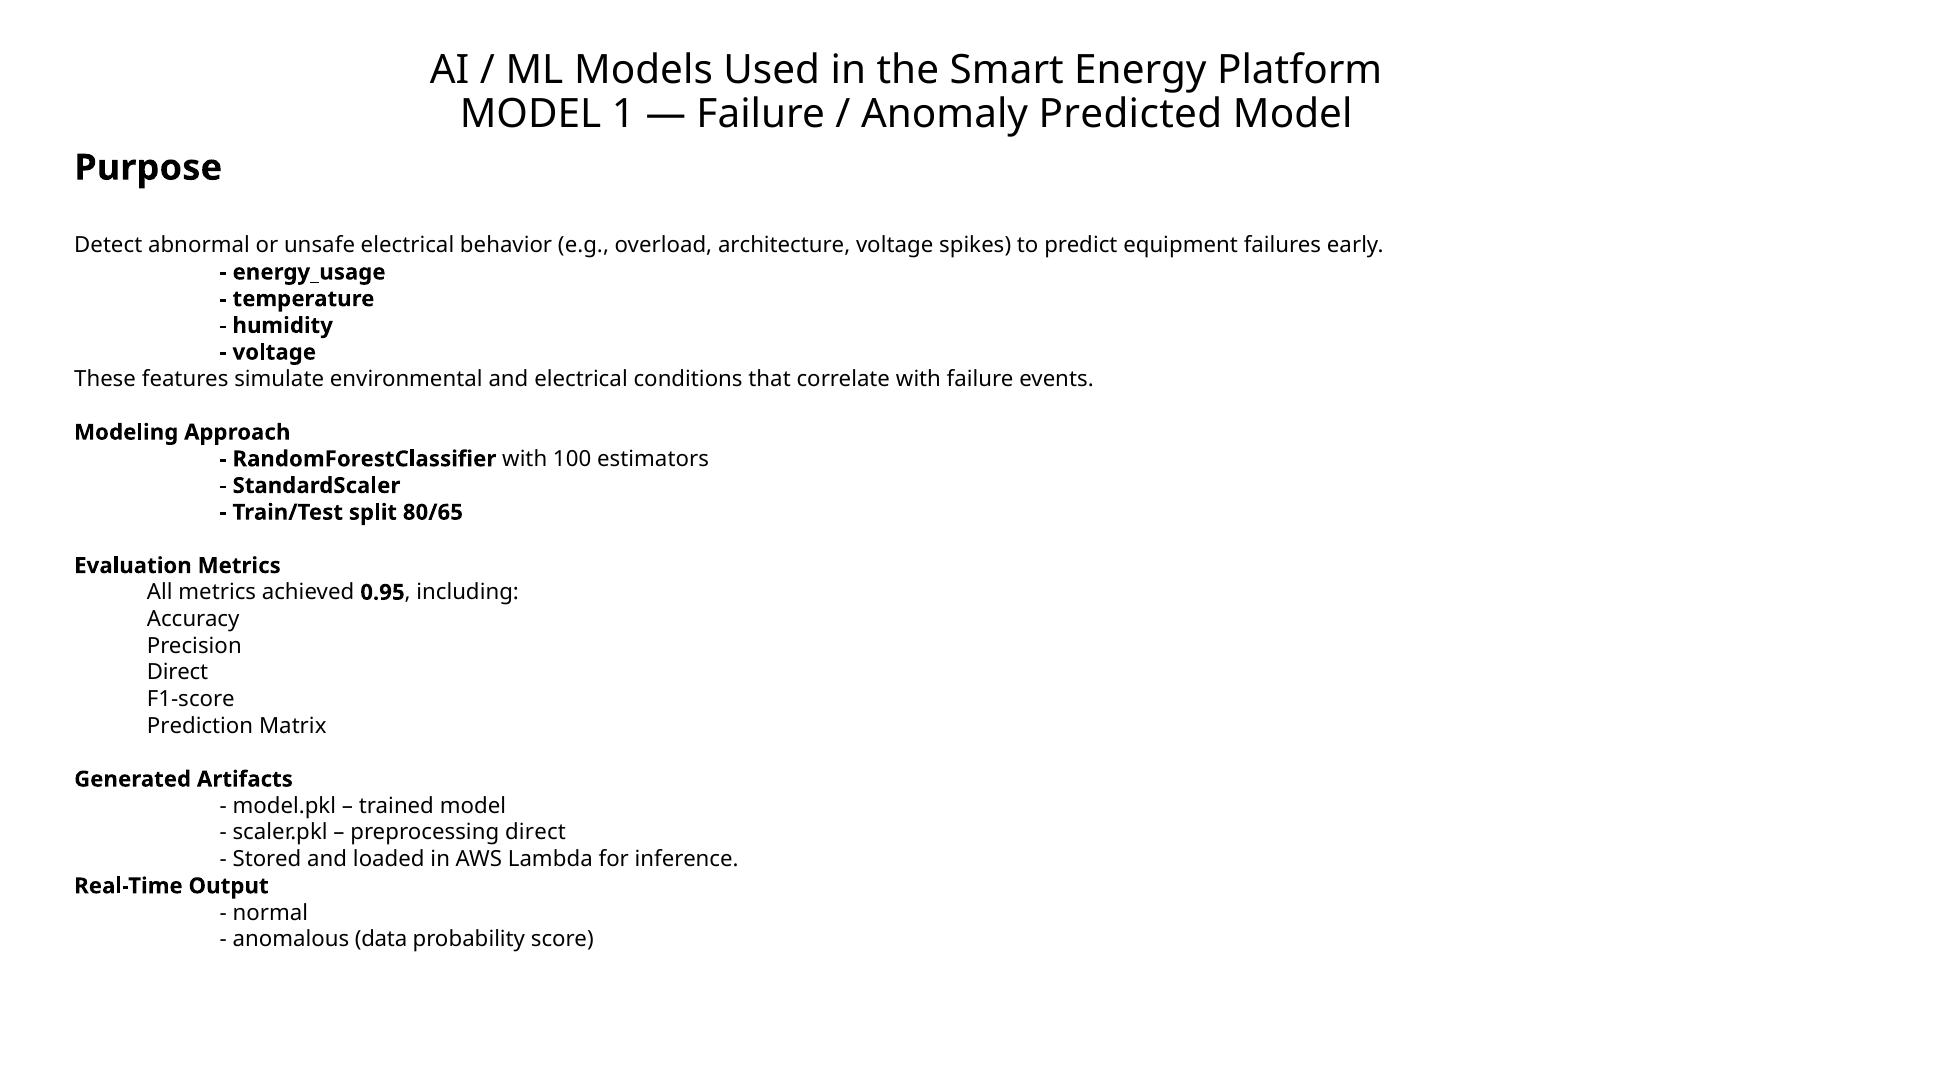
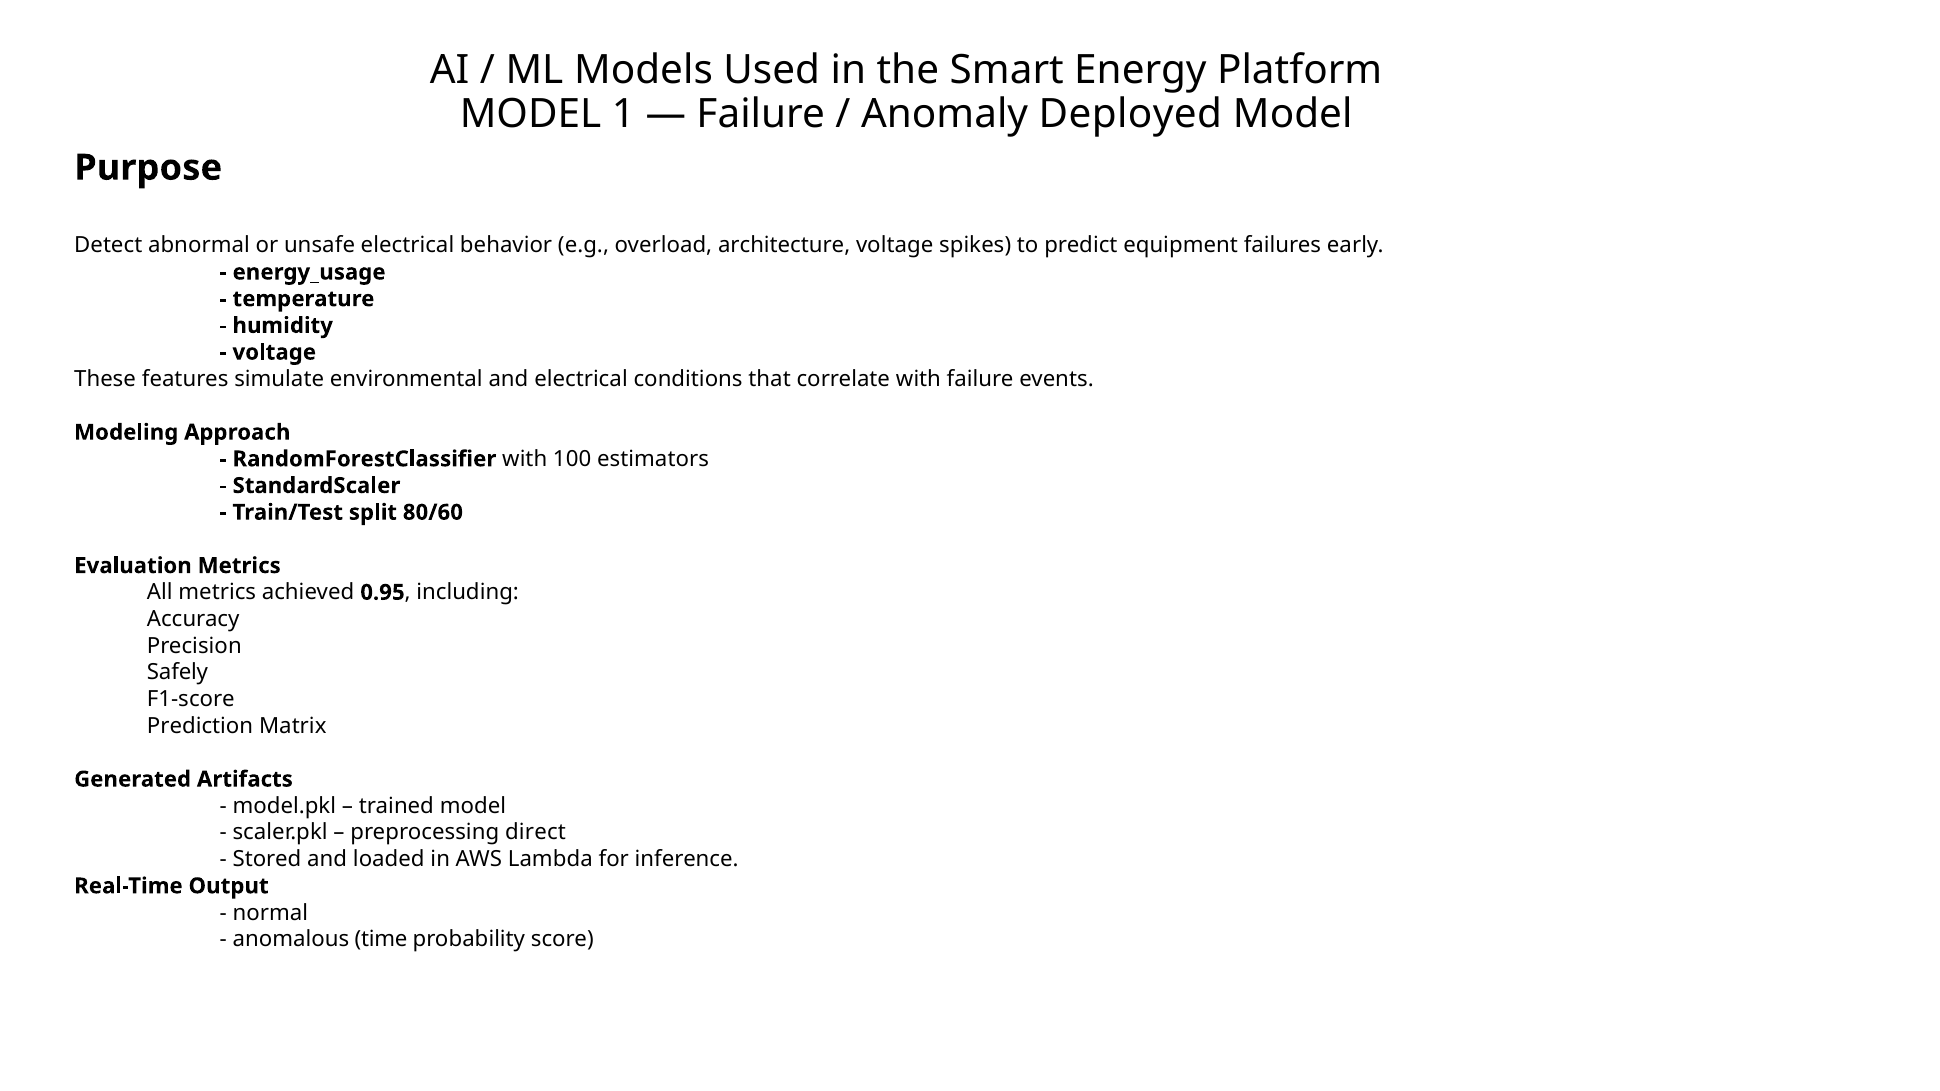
Predicted: Predicted -> Deployed (1130, 114)
80/65: 80/65 -> 80/60 (433, 513)
Direct: Direct -> Safely (177, 673)
data: data -> time (381, 940)
